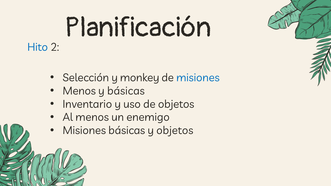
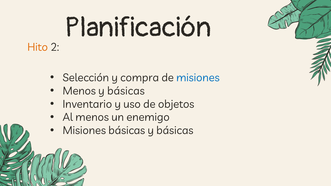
Hito colour: blue -> orange (38, 47)
monkey: monkey -> compra (140, 78)
básicas y objetos: objetos -> básicas (175, 131)
